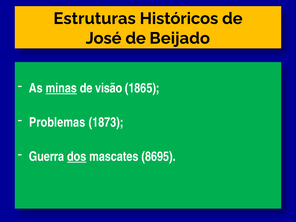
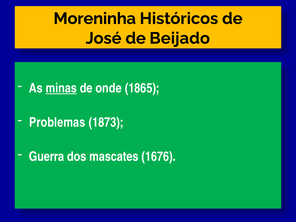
Estruturas: Estruturas -> Moreninha (95, 19)
visão: visão -> onde (109, 88)
dos underline: present -> none (77, 157)
8695: 8695 -> 1676 (159, 157)
